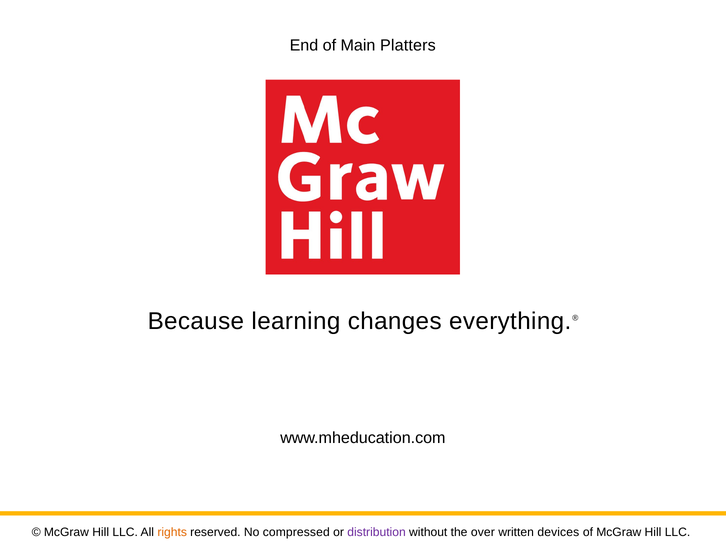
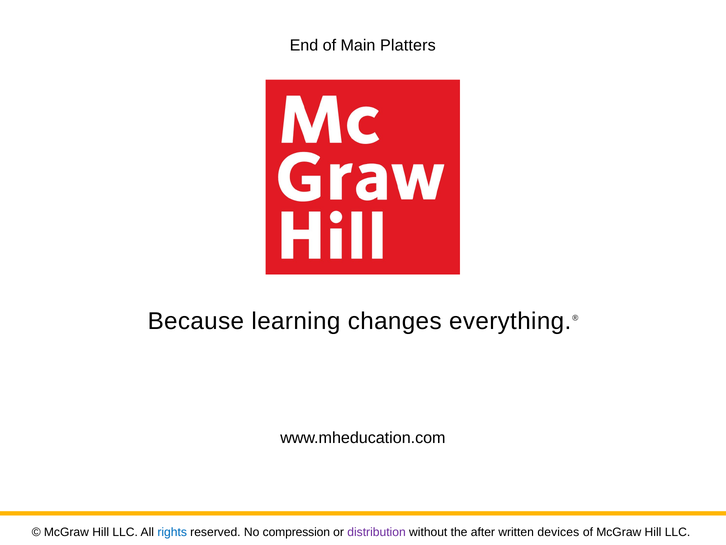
rights colour: orange -> blue (172, 532)
compressed: compressed -> compression (296, 532)
over: over -> after (483, 532)
